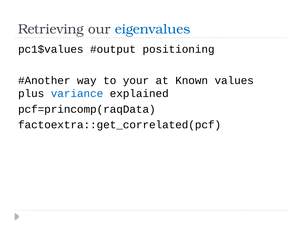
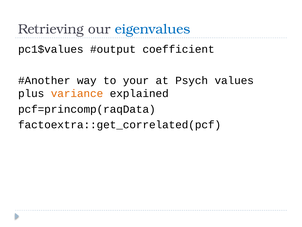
positioning: positioning -> coefficient (179, 49)
Known: Known -> Psych (192, 80)
variance colour: blue -> orange (77, 93)
